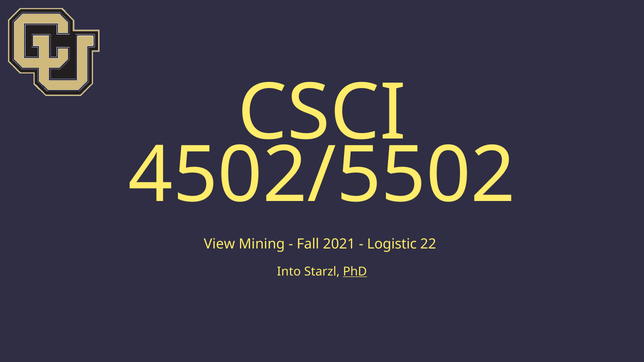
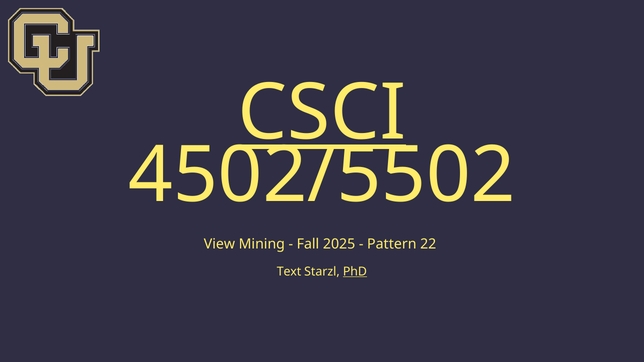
CSCI underline: none -> present (322, 113)
2021: 2021 -> 2025 (339, 244)
Logistic: Logistic -> Pattern (392, 244)
Into: Into -> Text (289, 272)
